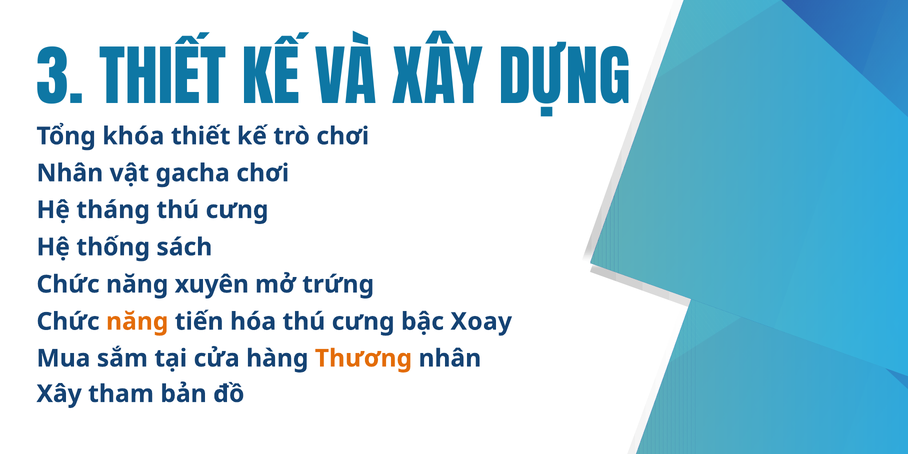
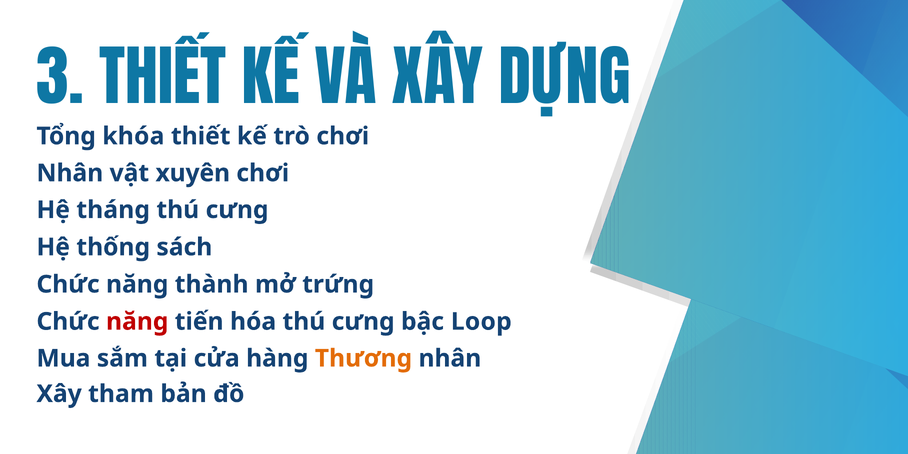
gacha: gacha -> xuyên (193, 173)
xuyên: xuyên -> thành (212, 285)
năng colour: orange -> red (137, 322)
Xoay: Xoay -> Loop (481, 322)
